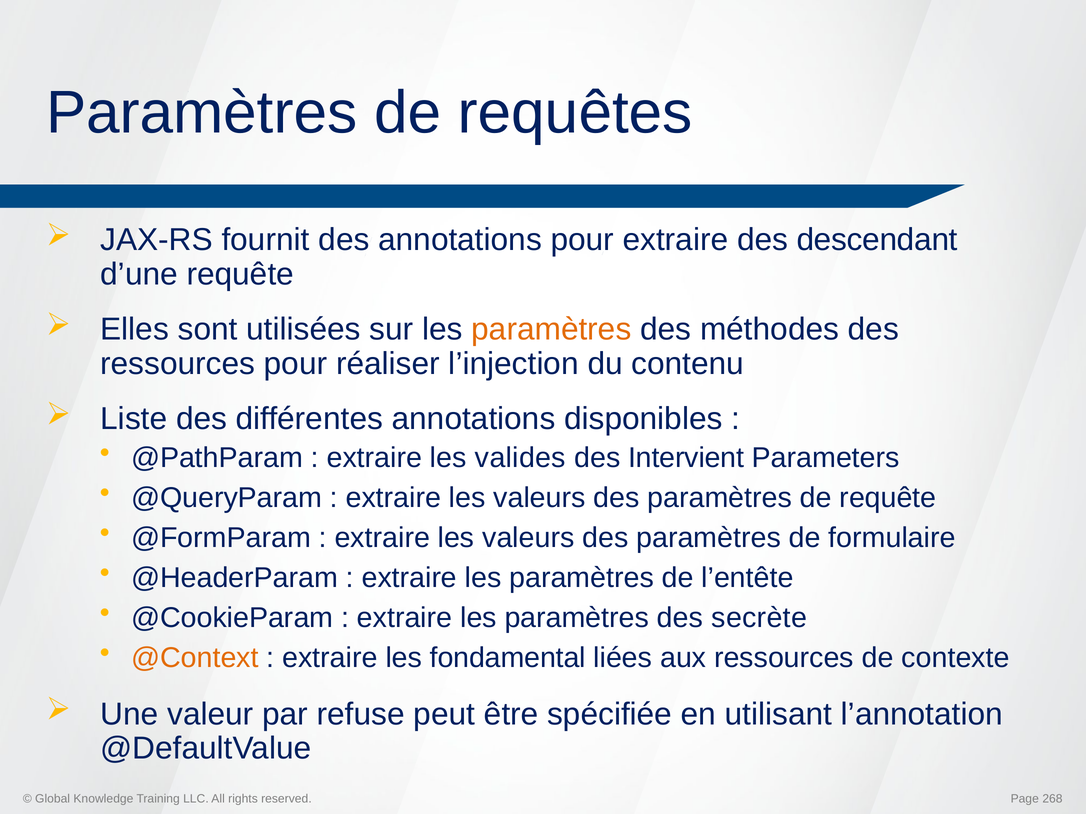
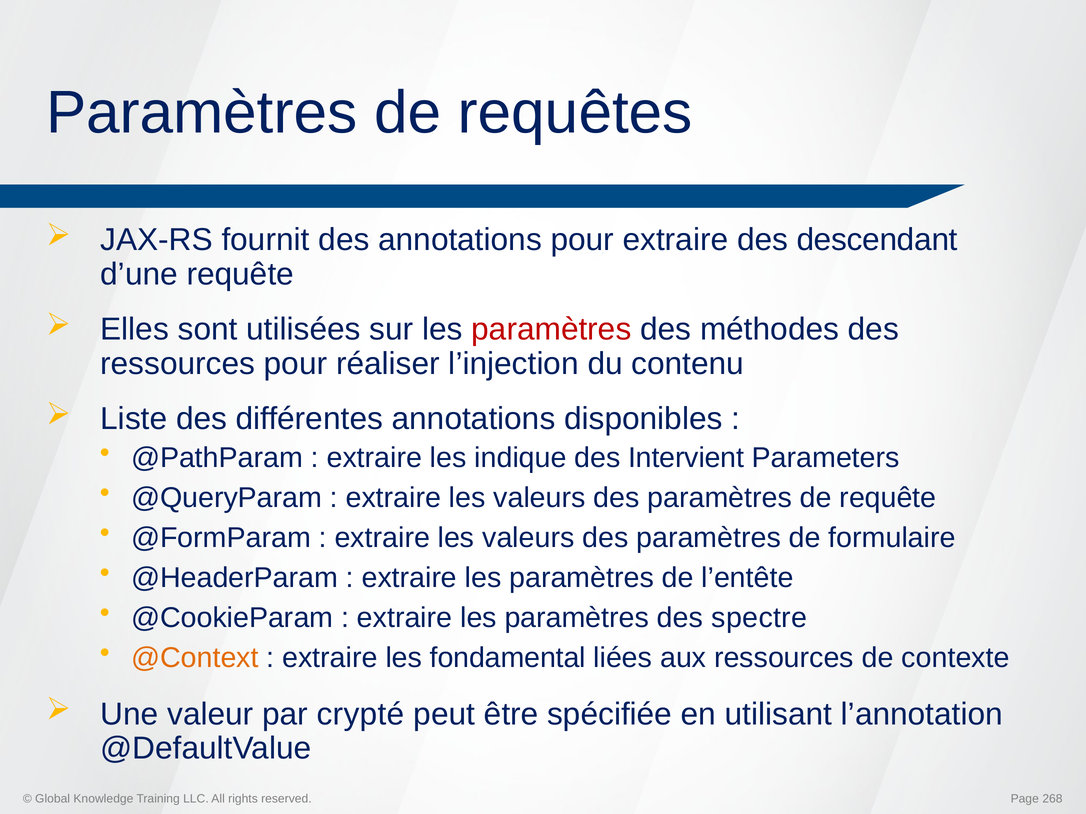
paramètres colour: orange -> red (551, 330)
valides: valides -> indique (521, 458)
secrète: secrète -> spectre (759, 618)
refuse: refuse -> crypté (361, 715)
